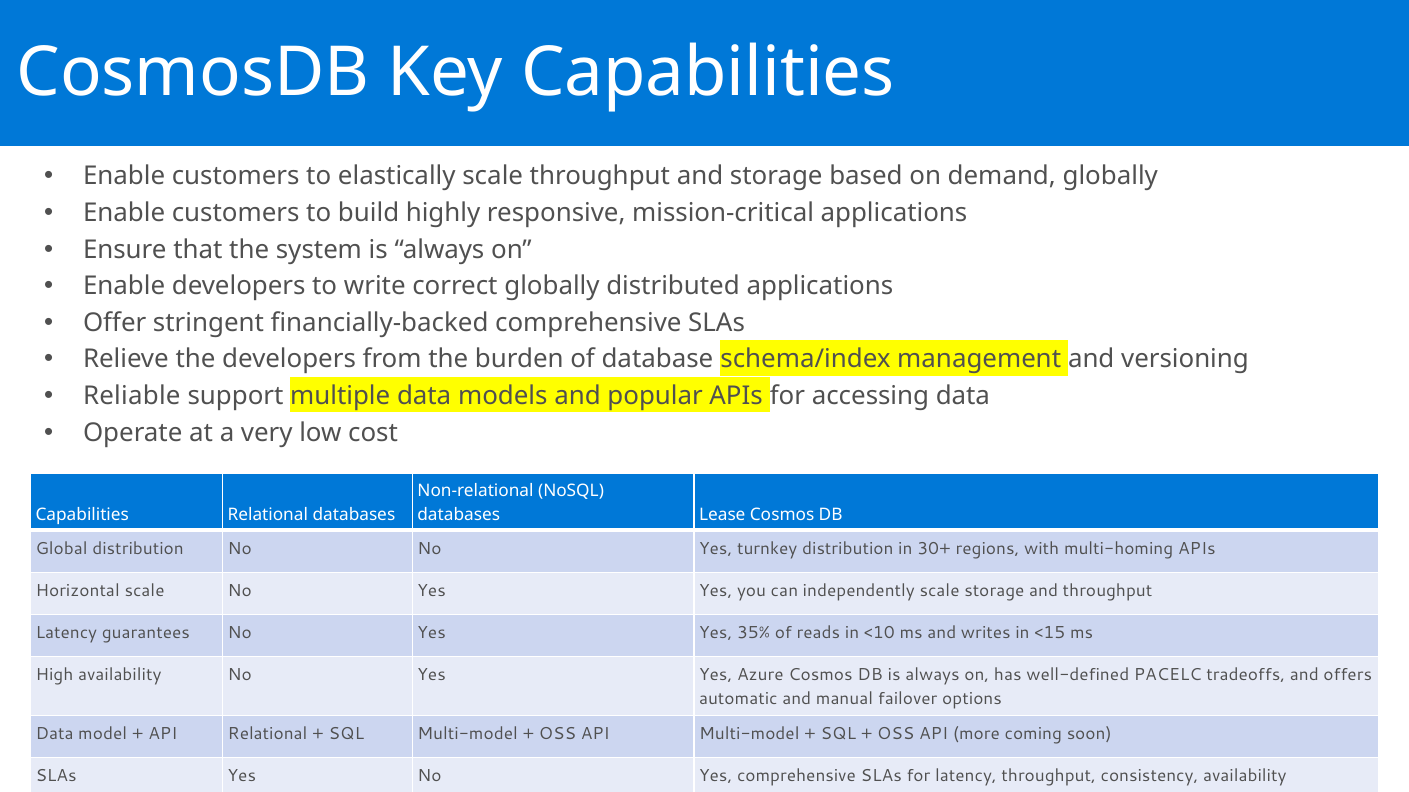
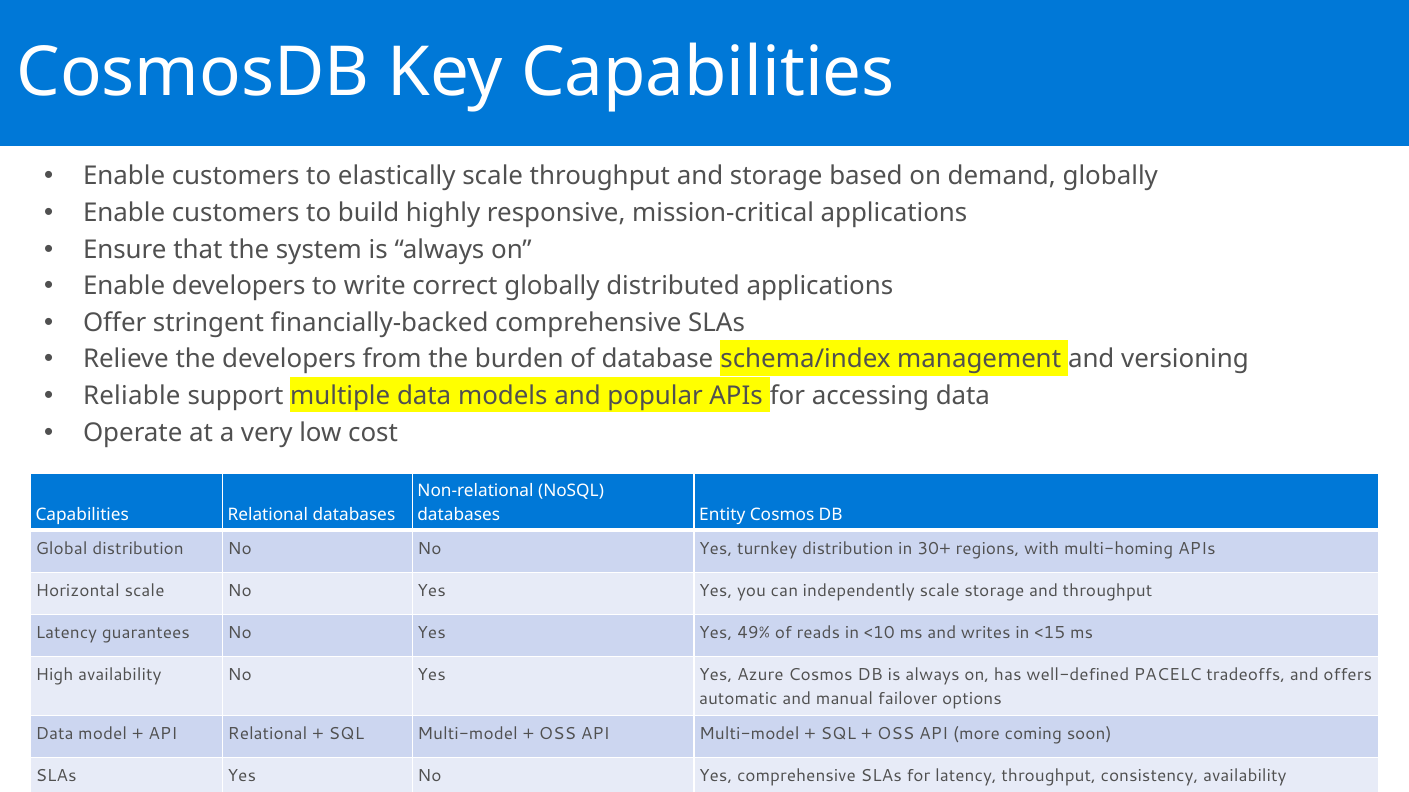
Lease: Lease -> Entity (722, 515)
35%: 35% -> 49% (754, 633)
